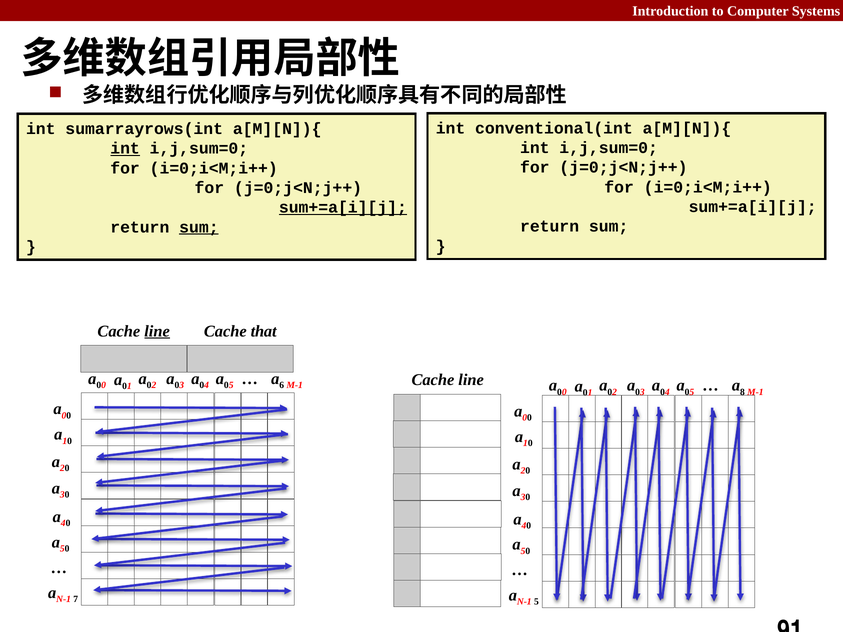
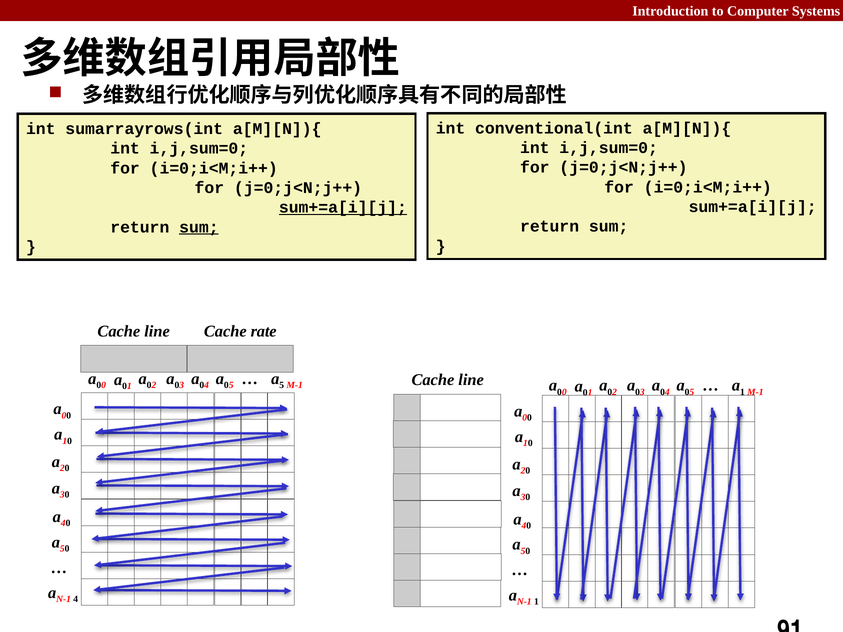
int underline: present -> none (125, 149)
line underline: present -> none (157, 331)
that: that -> rate (264, 331)
6: 6 -> 5 (282, 385)
8: 8 -> 1 (742, 392)
7: 7 -> 4 (76, 600)
5: 5 -> 1 (536, 602)
